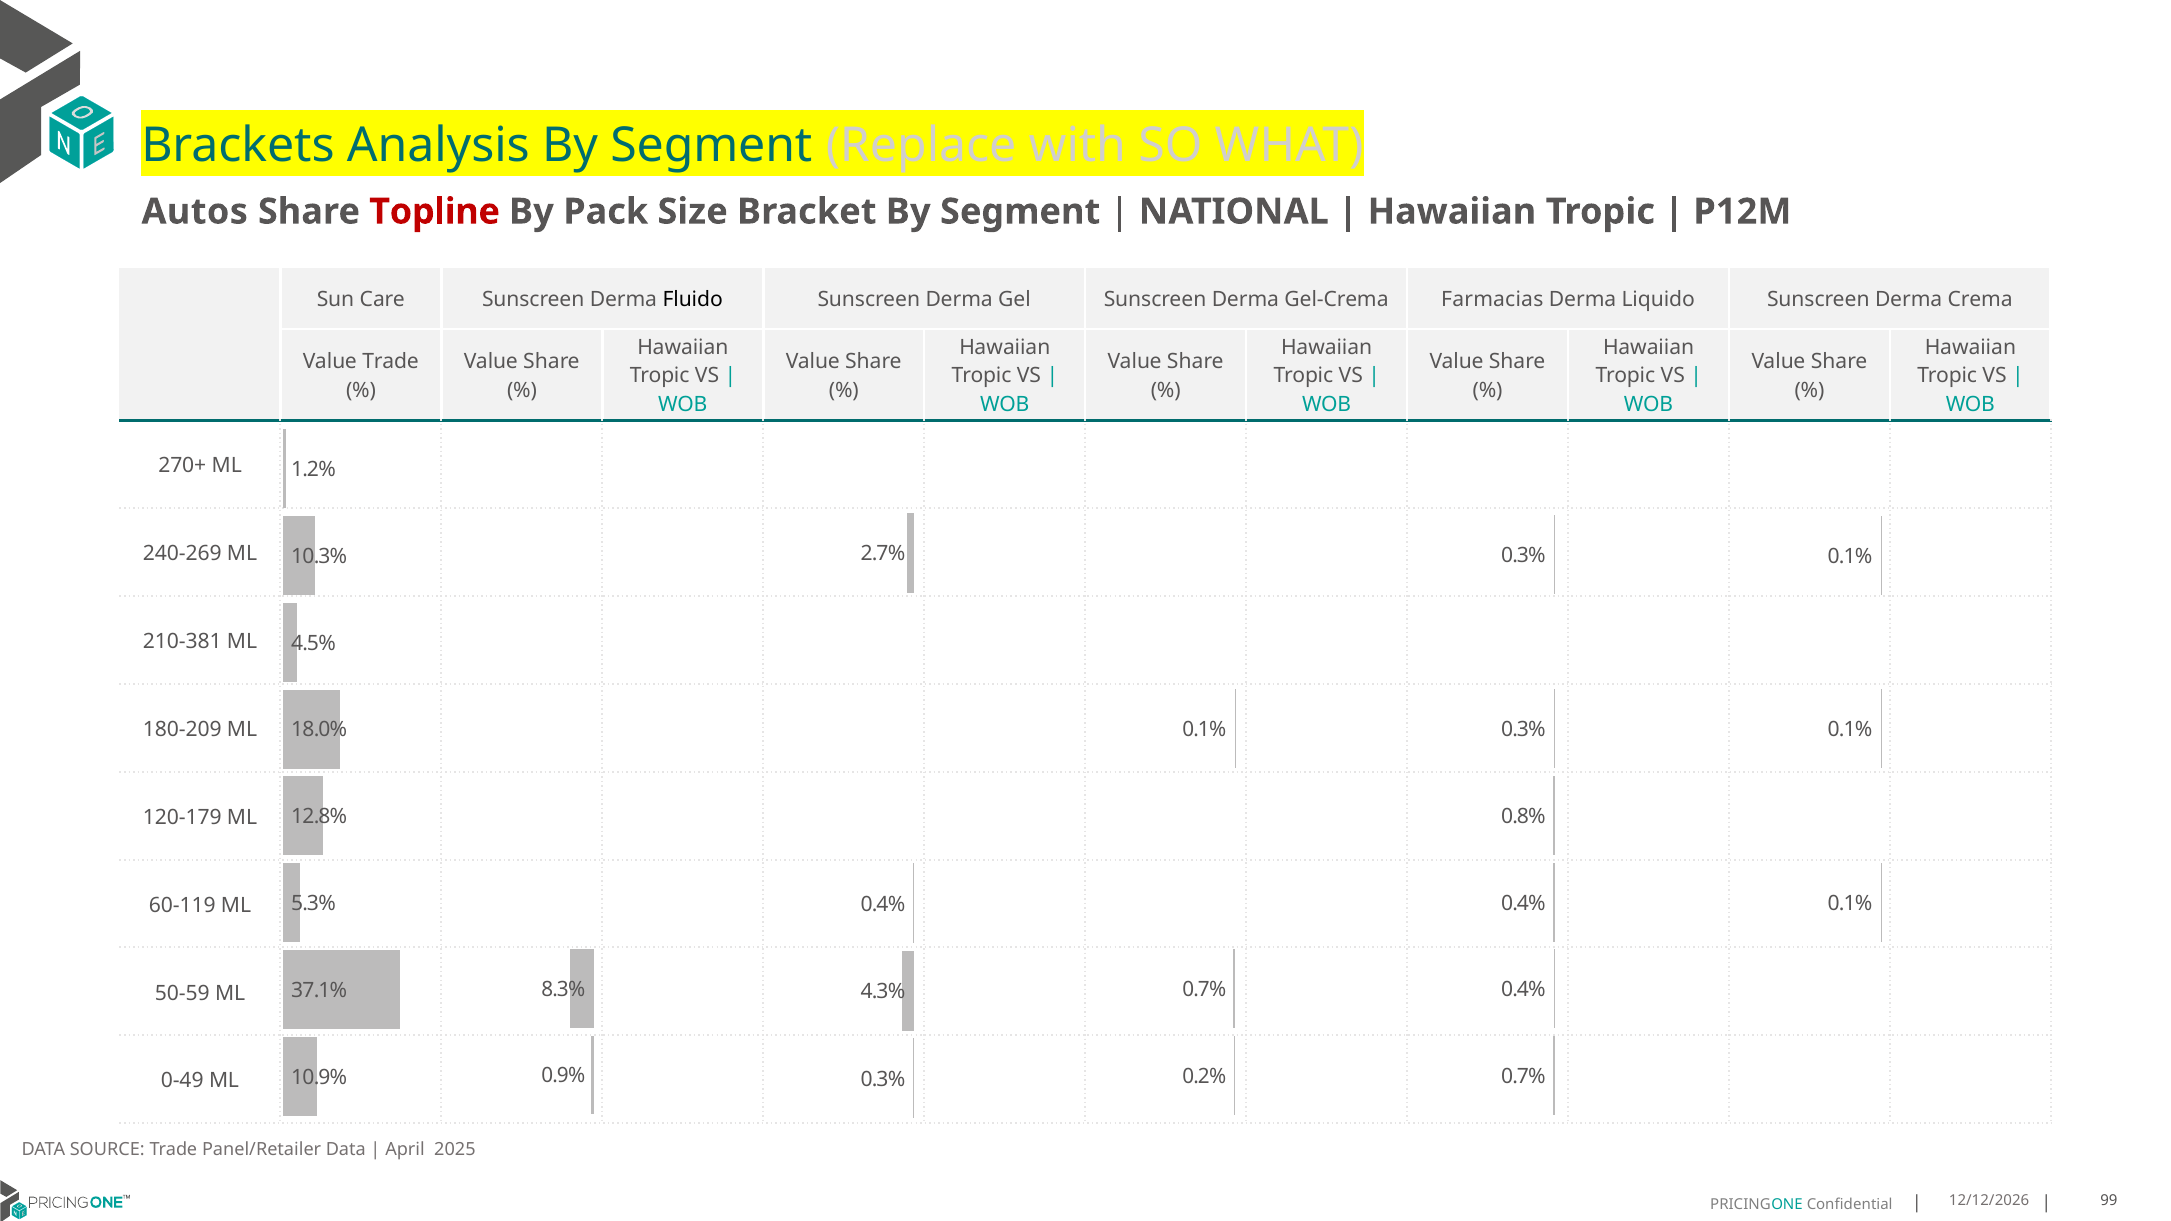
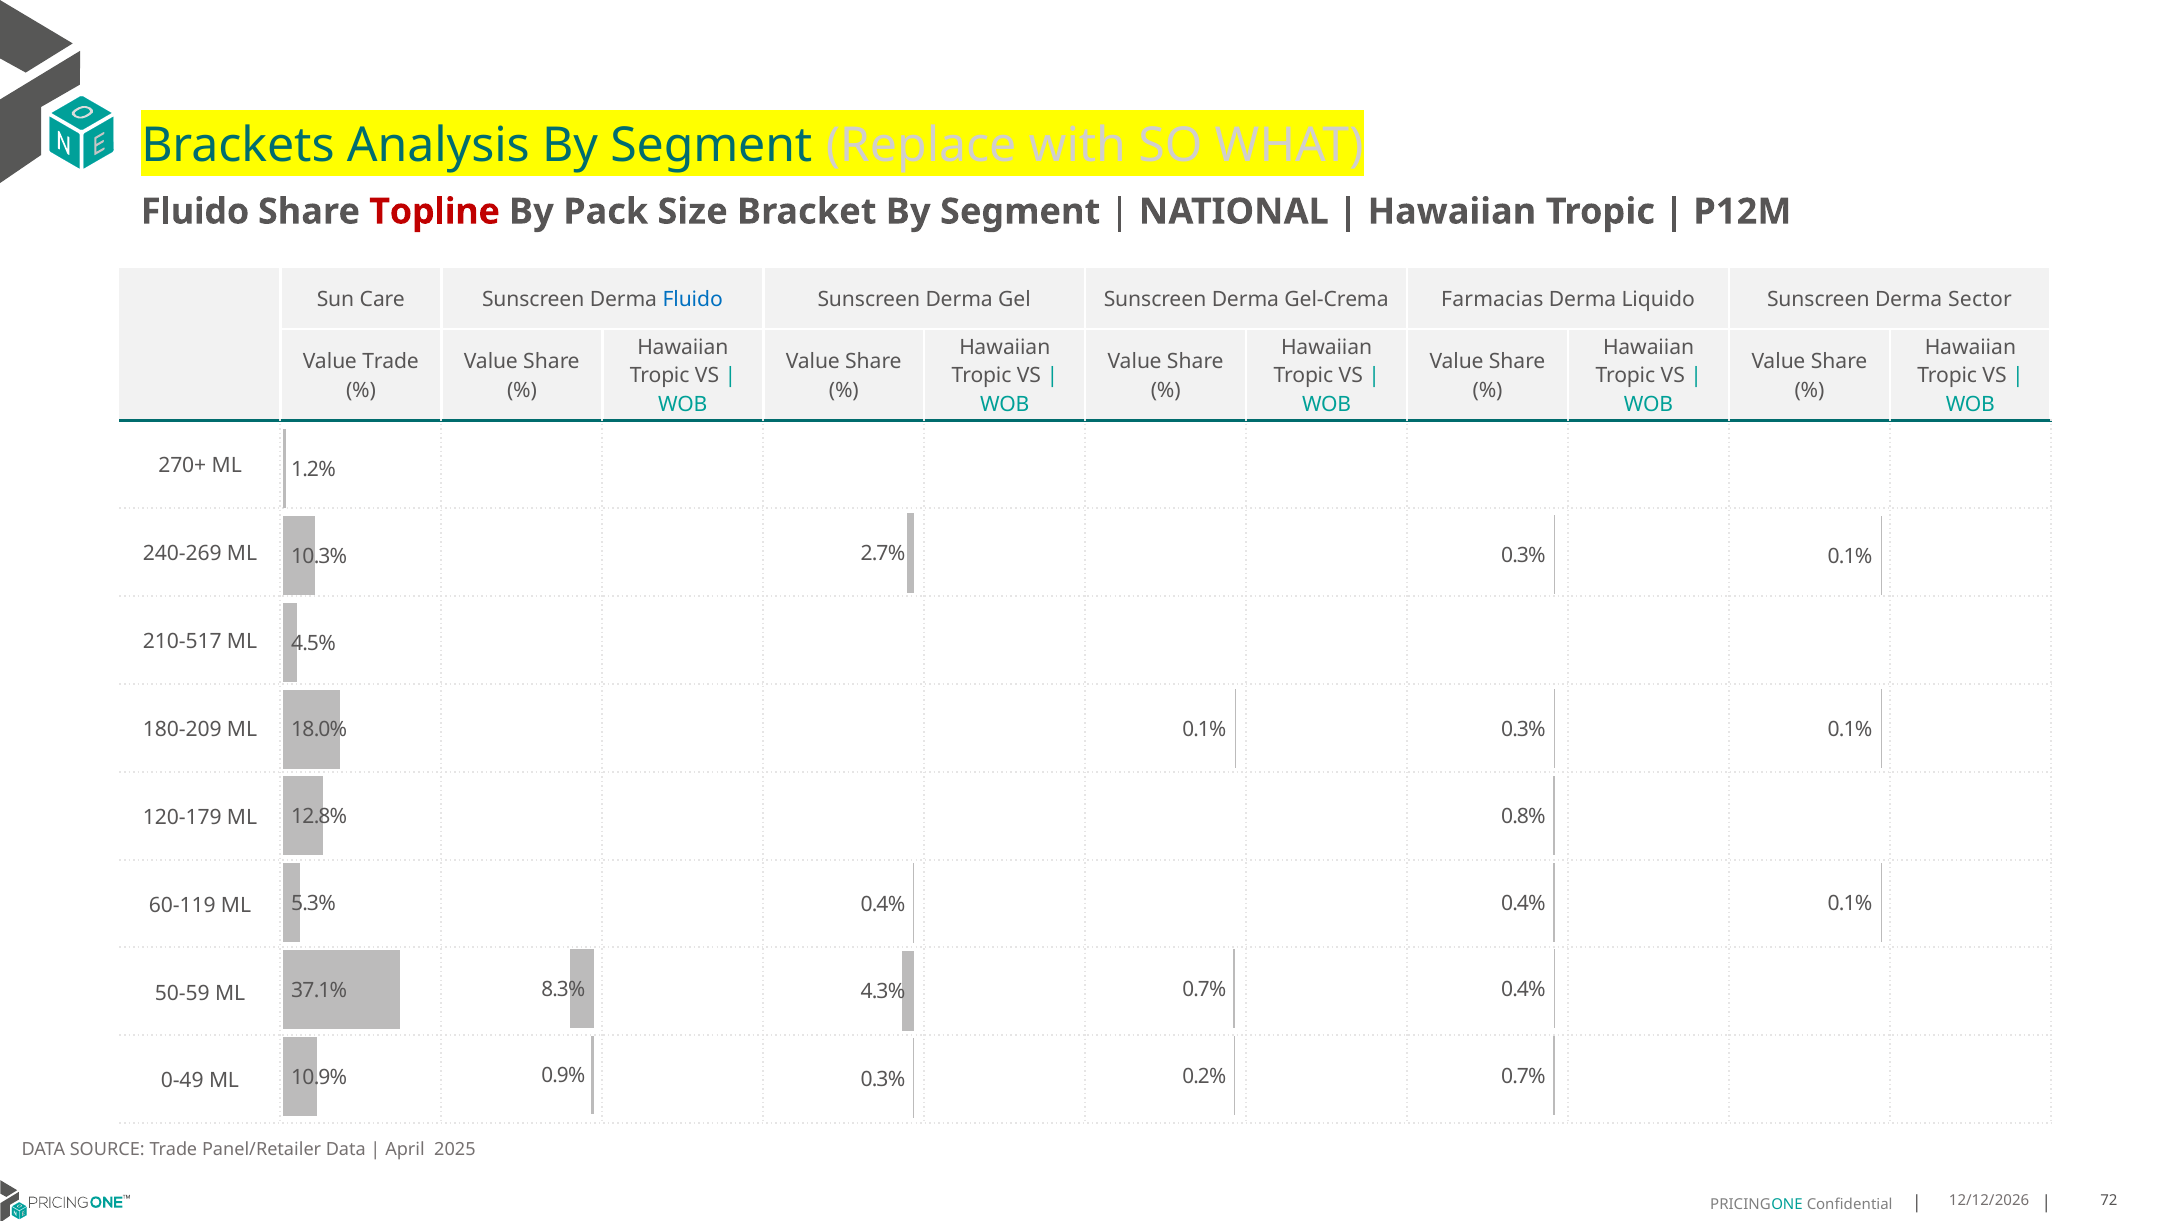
Autos: Autos -> Fluido (195, 212)
Fluido colour: black -> blue (693, 299)
Crema: Crema -> Sector (1980, 299)
210-381: 210-381 -> 210-517 (182, 642)
99: 99 -> 72 (2109, 1201)
